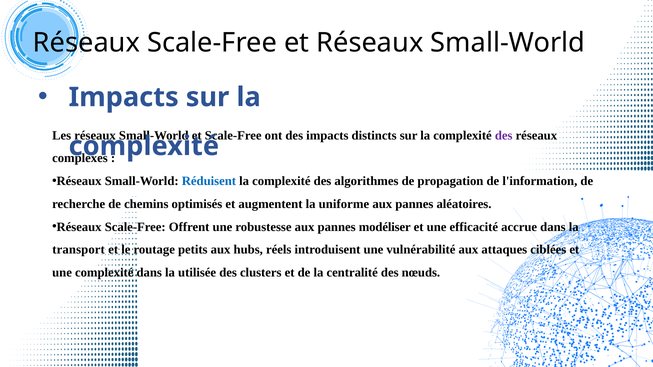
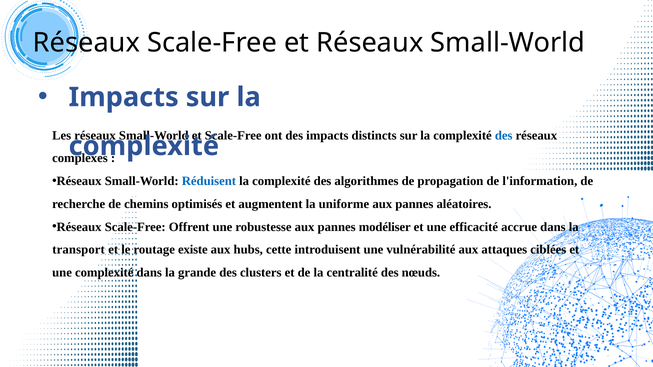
des colour: purple -> blue (504, 136)
petits: petits -> existe (193, 250)
réels: réels -> cette (279, 250)
utilisée: utilisée -> grande (197, 273)
